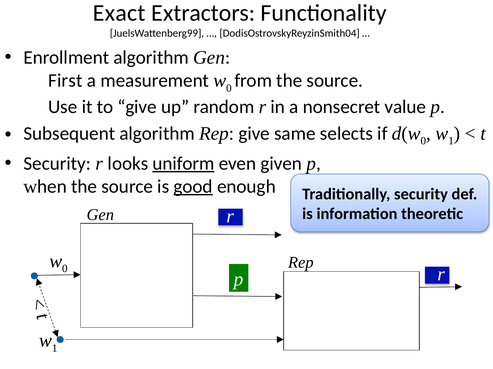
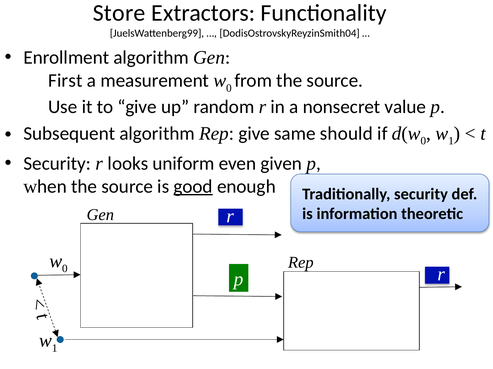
Exact: Exact -> Store (119, 13)
selects: selects -> should (346, 134)
uniform underline: present -> none (184, 164)
